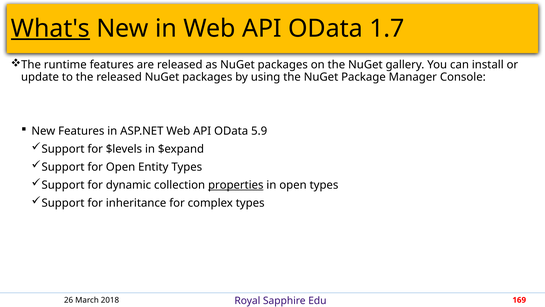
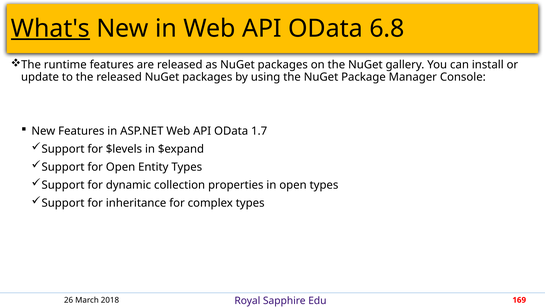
1.7: 1.7 -> 6.8 (387, 28)
5.9: 5.9 -> 1.7 (259, 131)
properties underline: present -> none (236, 185)
